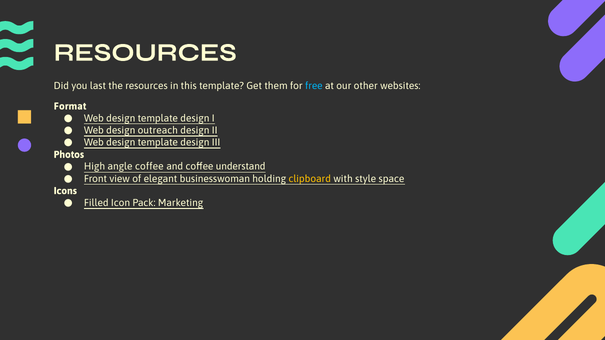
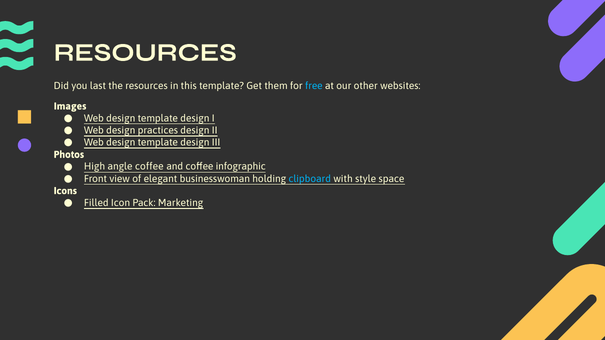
Format: Format -> Images (70, 106)
outreach: outreach -> practices (158, 130)
understand: understand -> infographic (241, 167)
clipboard colour: yellow -> light blue (310, 179)
